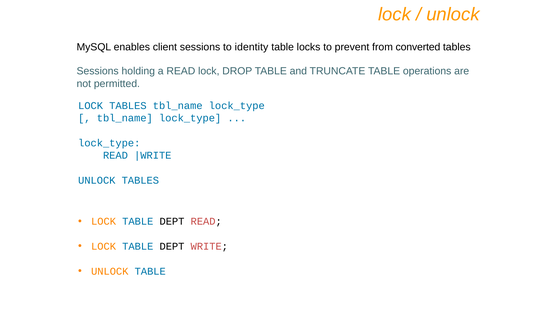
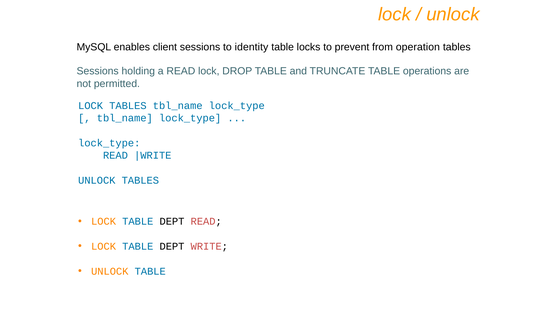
converted: converted -> operation (418, 47)
